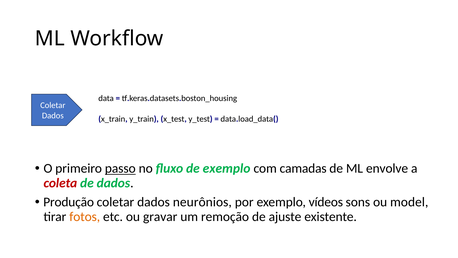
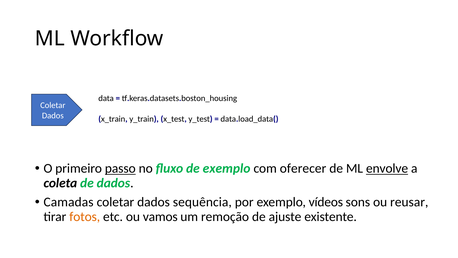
camadas: camadas -> oferecer (303, 168)
envolve underline: none -> present (387, 168)
coleta colour: red -> black (60, 183)
Produção: Produção -> Camadas (69, 202)
neurônios: neurônios -> sequência (202, 202)
model: model -> reusar (409, 202)
gravar: gravar -> vamos (160, 216)
